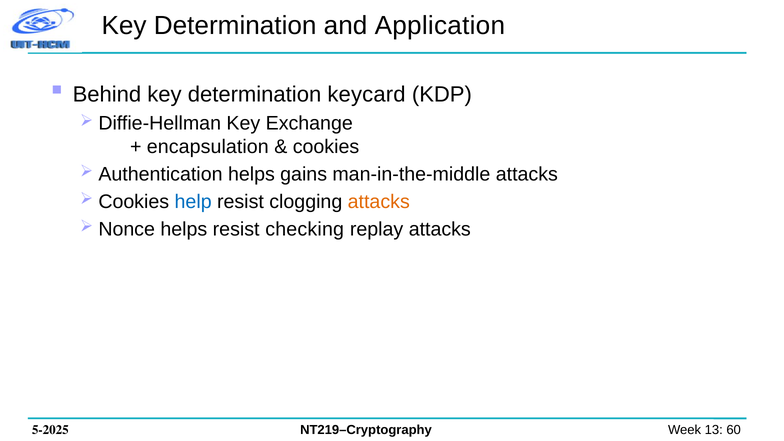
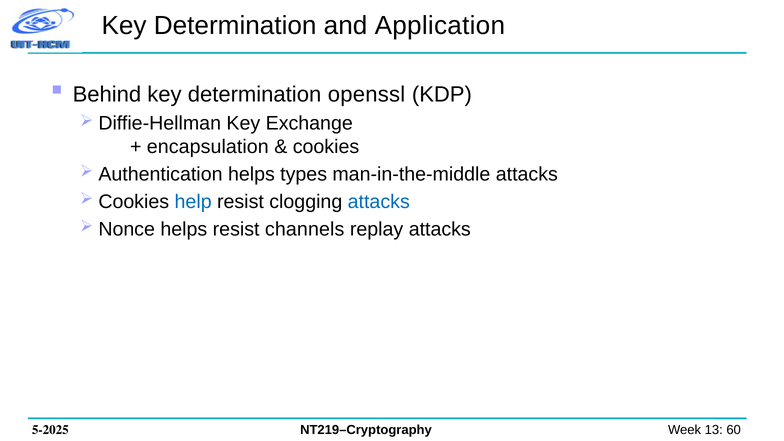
keycard: keycard -> openssl (366, 95)
gains: gains -> types (304, 174)
attacks colour: orange -> blue (379, 202)
checking: checking -> channels (305, 229)
